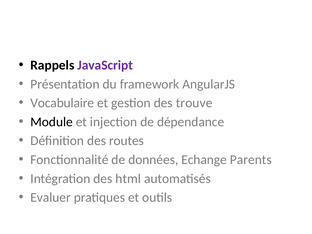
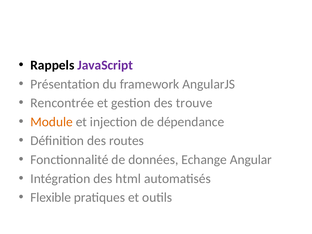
Vocabulaire: Vocabulaire -> Rencontrée (62, 103)
Module colour: black -> orange (52, 122)
Parents: Parents -> Angular (251, 160)
Evaluer: Evaluer -> Flexible (51, 197)
